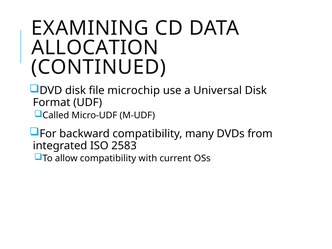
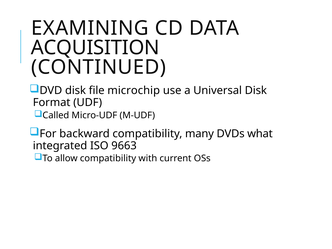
ALLOCATION: ALLOCATION -> ACQUISITION (95, 48)
from: from -> what (260, 134)
2583: 2583 -> 9663 (124, 146)
